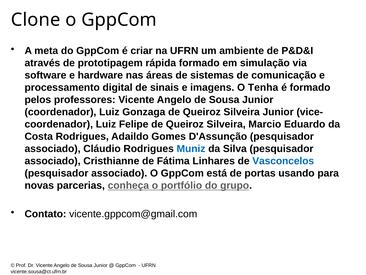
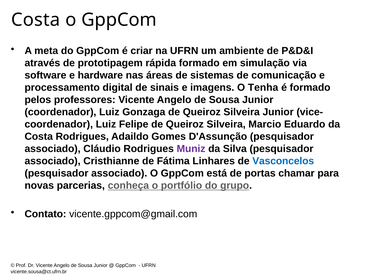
Clone: Clone -> Costa (36, 20)
Muniz colour: blue -> purple (191, 149)
usando: usando -> chamar (296, 173)
